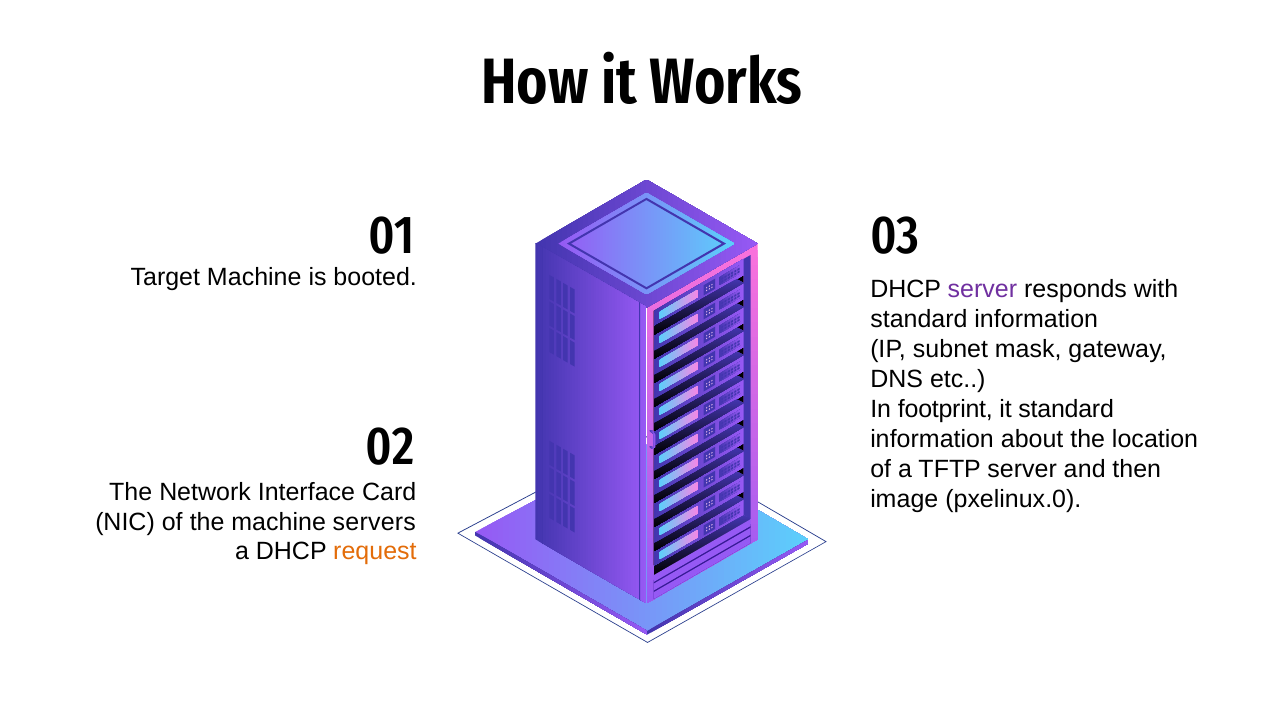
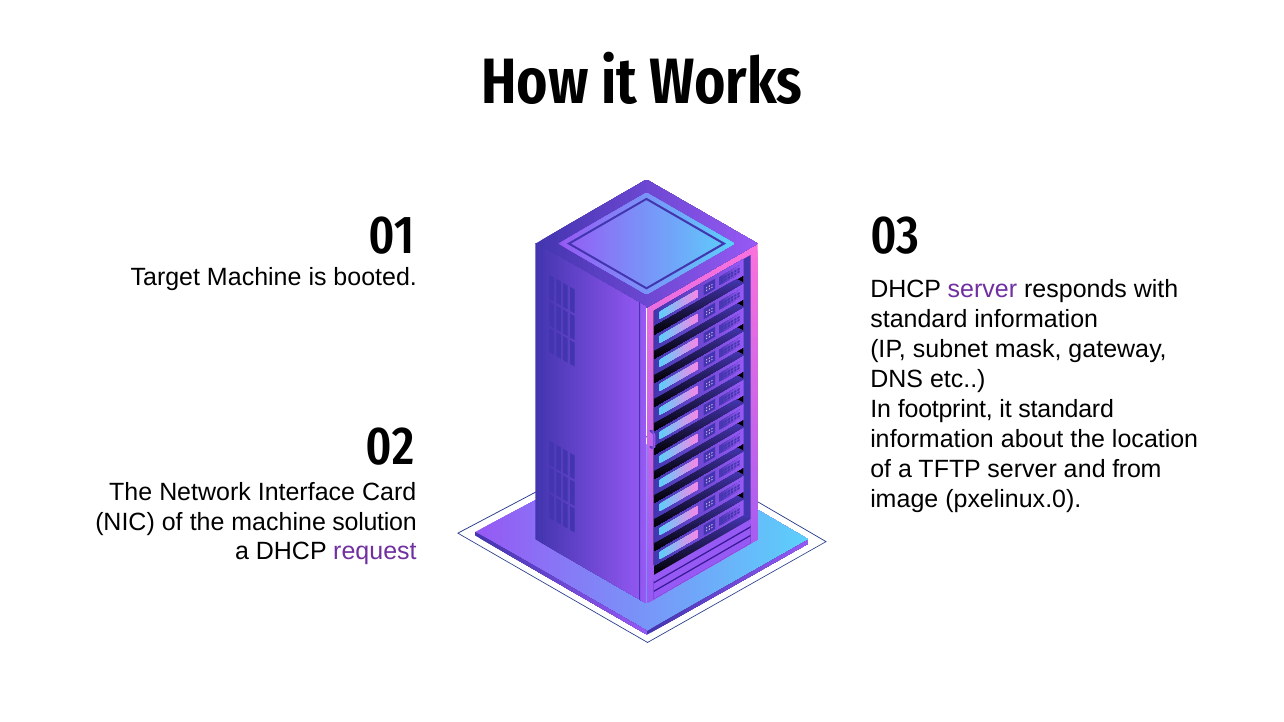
then: then -> from (1137, 469)
servers: servers -> solution (375, 522)
request colour: orange -> purple (375, 552)
